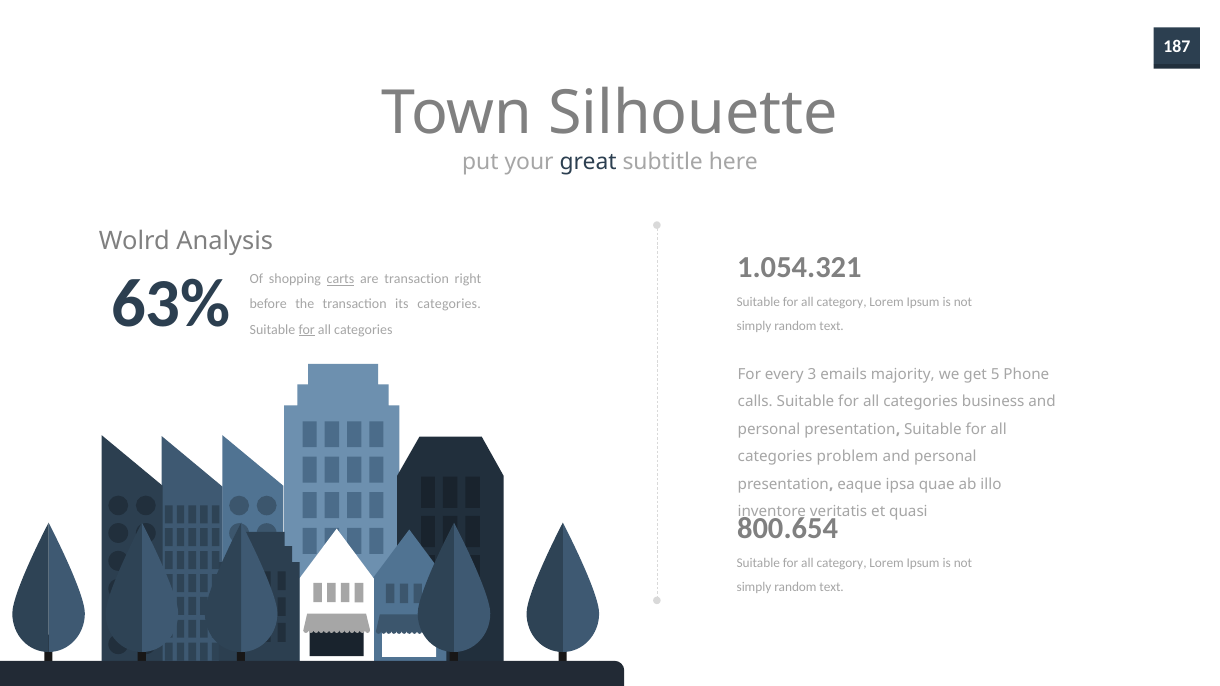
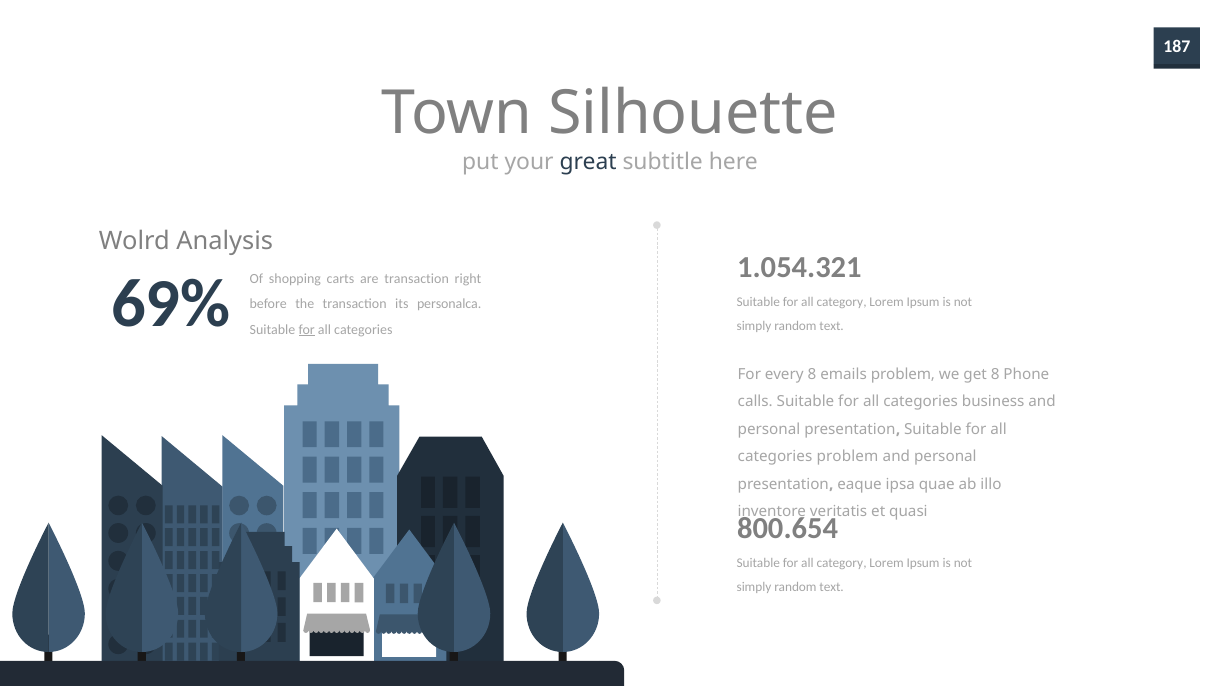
carts underline: present -> none (340, 279)
63%: 63% -> 69% (171, 304)
its categories: categories -> personalca (449, 304)
every 3: 3 -> 8 (812, 374)
emails majority: majority -> problem (903, 374)
get 5: 5 -> 8 (995, 374)
